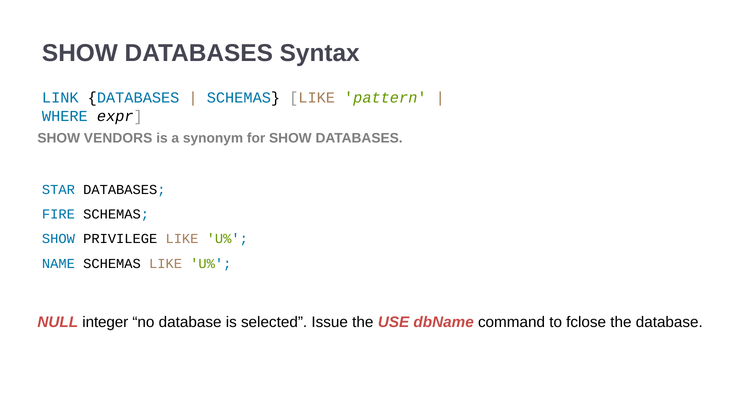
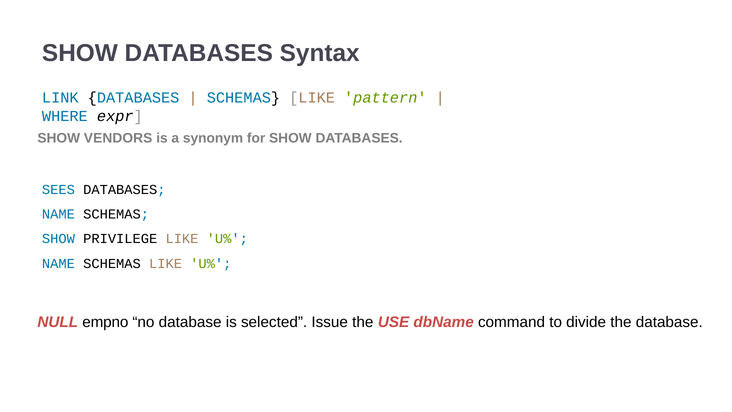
STAR: STAR -> SEES (58, 189)
FIRE: FIRE -> NAME (58, 214)
integer: integer -> empno (105, 322)
fclose: fclose -> divide (586, 322)
